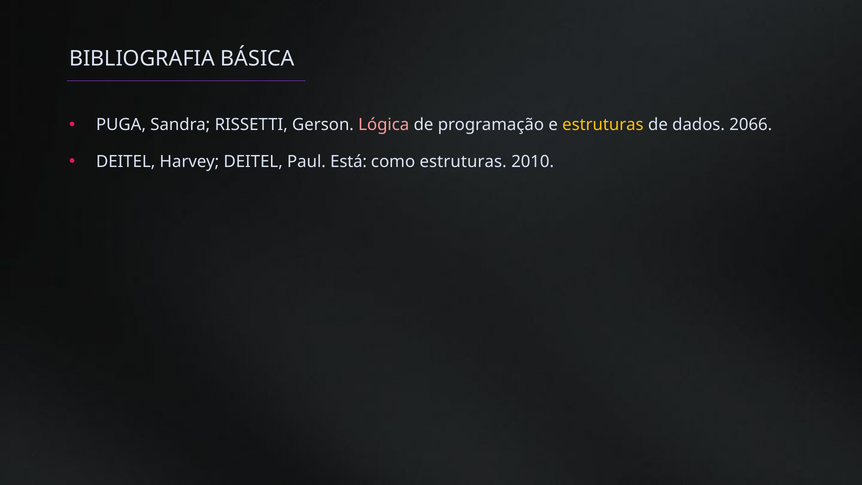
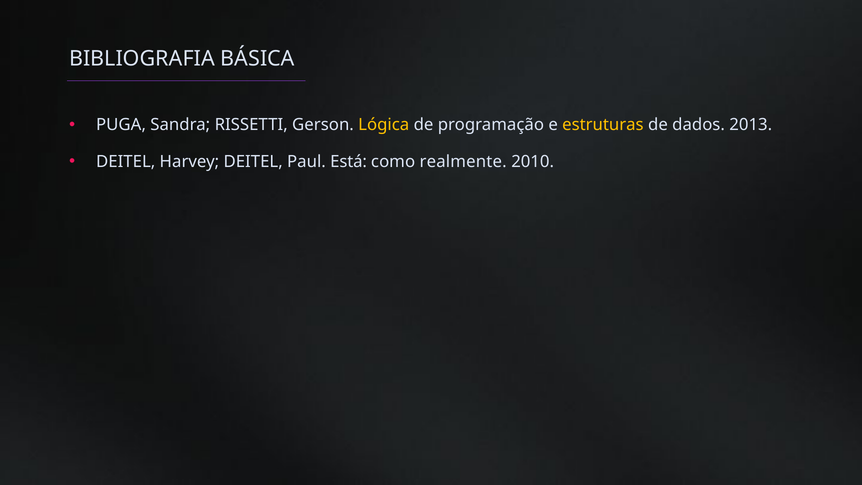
Lógica colour: pink -> yellow (384, 125)
2066: 2066 -> 2013 (751, 125)
como estruturas: estruturas -> realmente (463, 162)
